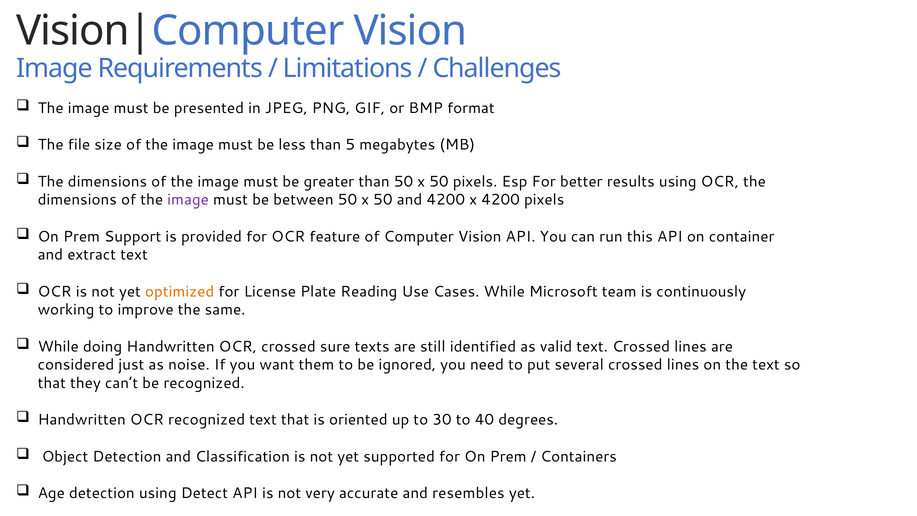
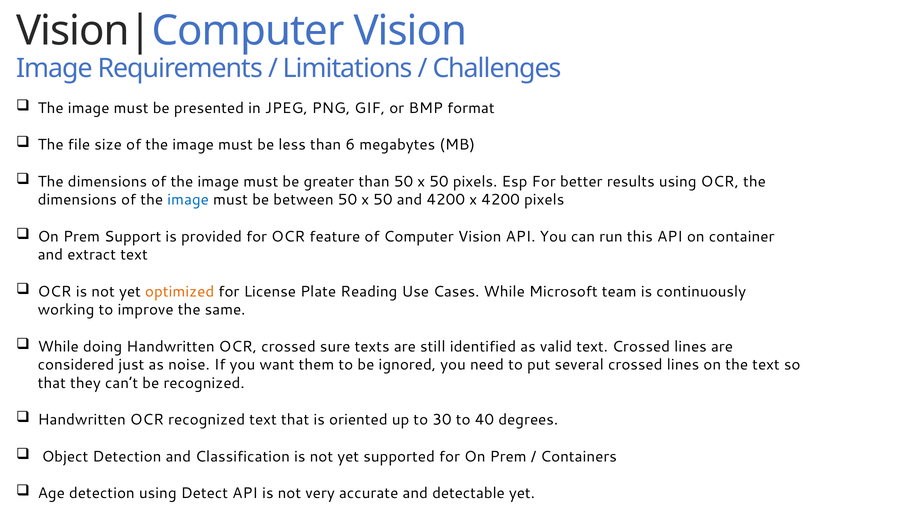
5: 5 -> 6 (350, 145)
image colour: purple -> blue (188, 200)
resembles: resembles -> detectable (468, 493)
